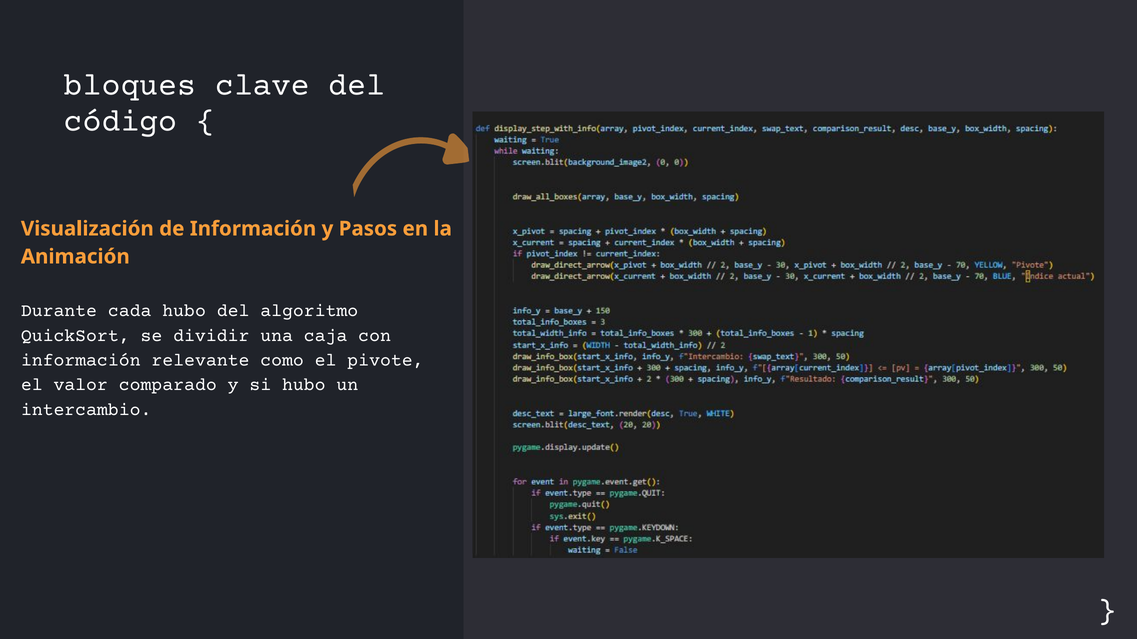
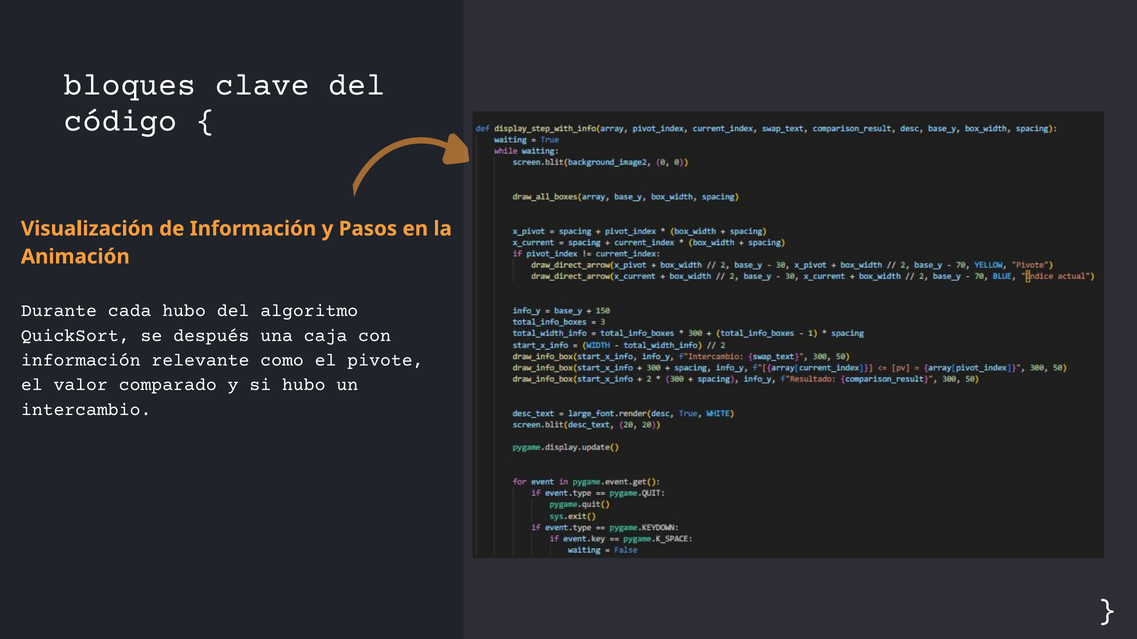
dividir: dividir -> después (211, 335)
